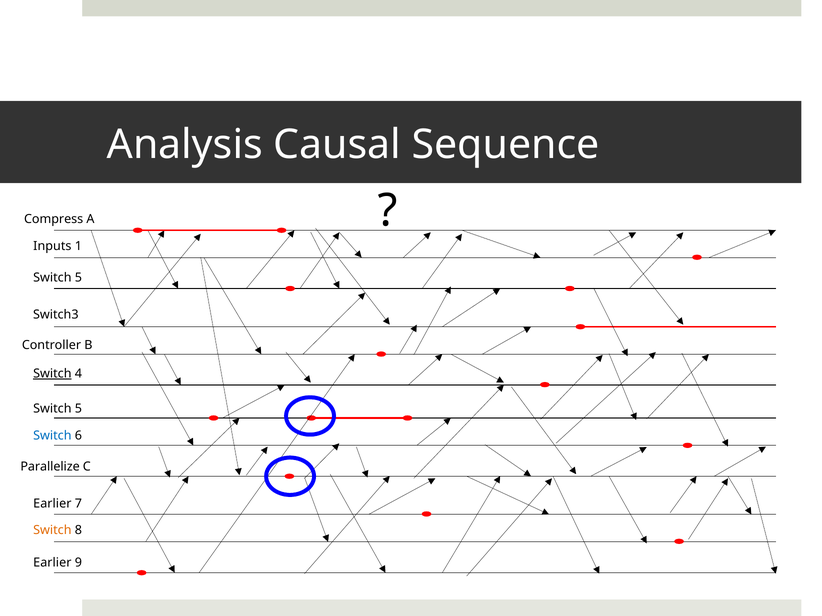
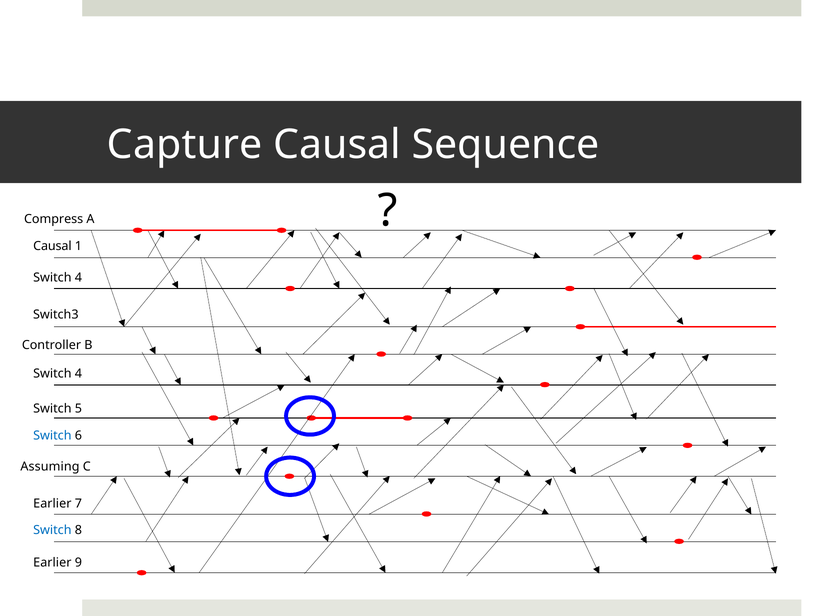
Analysis: Analysis -> Capture (185, 145)
Inputs: Inputs -> Causal (52, 246)
5: 5 -> 4 (78, 278)
Switch underline: present -> none (52, 374)
Parallelize: Parallelize -> Assuming (50, 467)
Switch colour: orange -> blue (52, 531)
